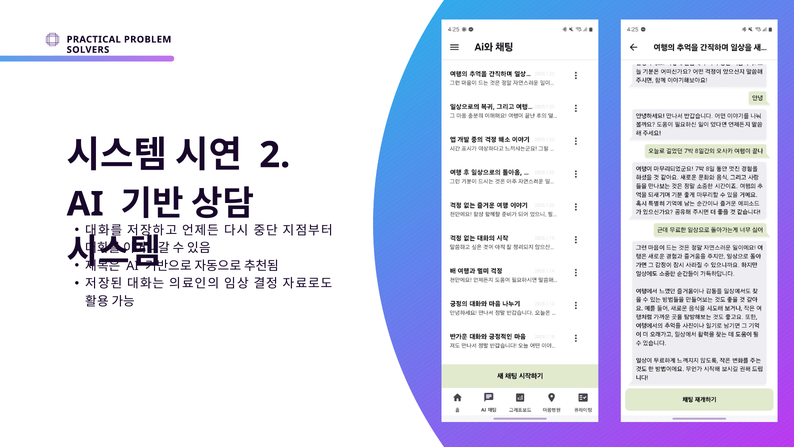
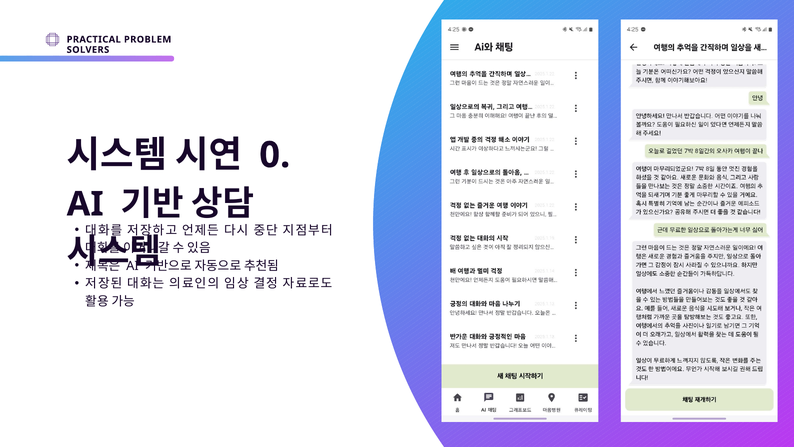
2: 2 -> 0 (275, 155)
